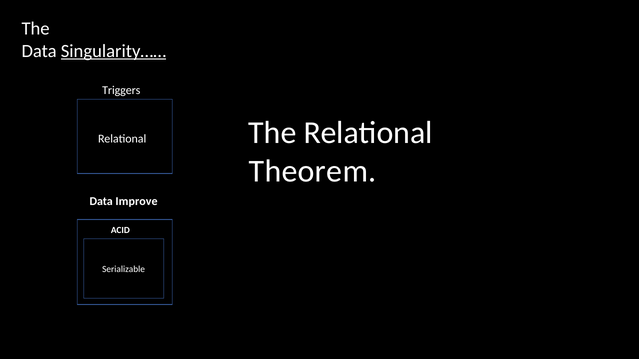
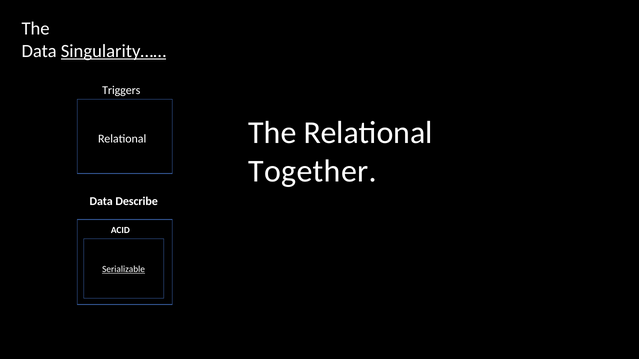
Theorem: Theorem -> Together (313, 171)
Improve: Improve -> Describe (137, 202)
Serializable underline: none -> present (124, 269)
